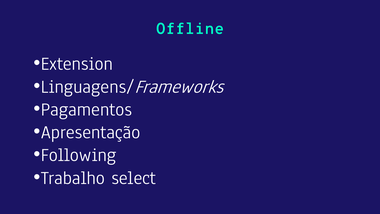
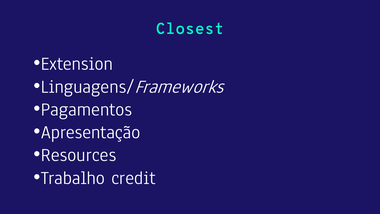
Offline: Offline -> Closest (190, 29)
Following: Following -> Resources (79, 155)
select: select -> credit (133, 178)
